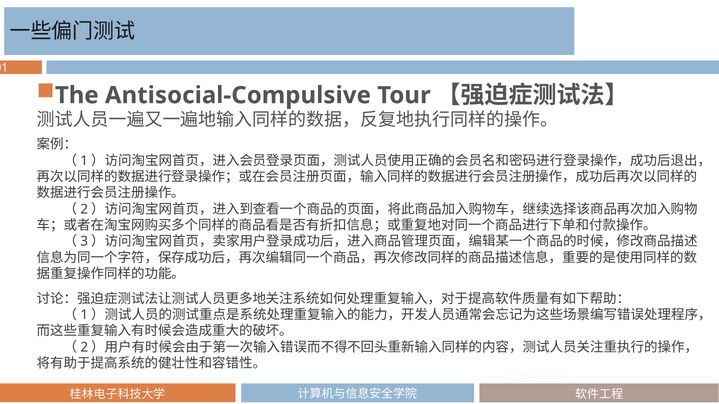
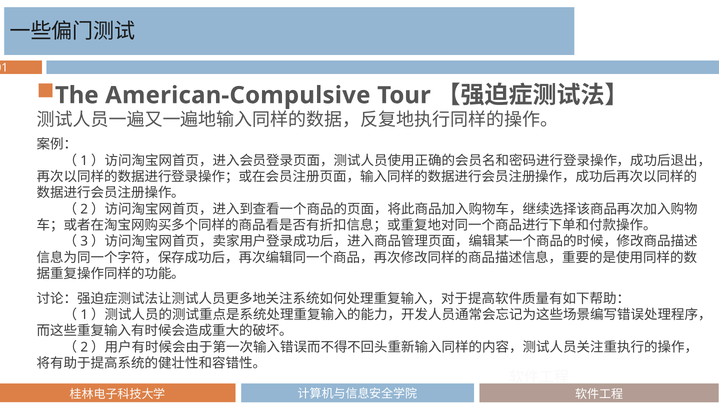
Antisocial-Compulsive: Antisocial-Compulsive -> American-Compulsive (238, 95)
